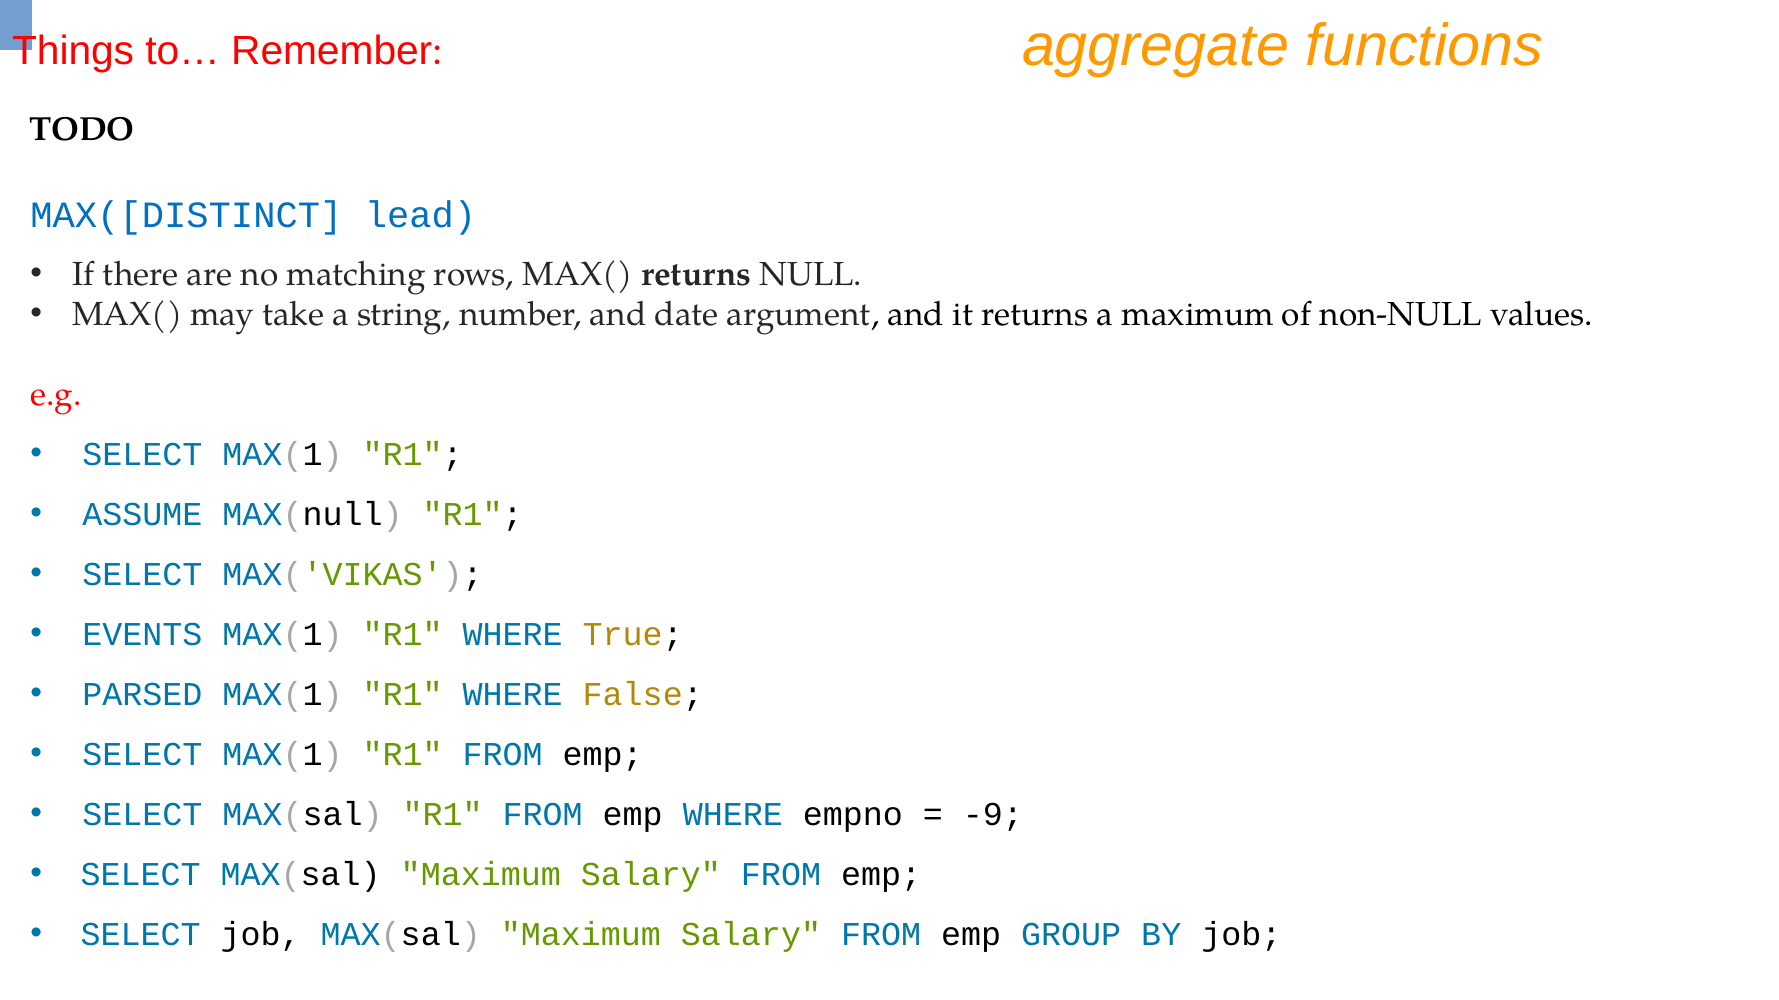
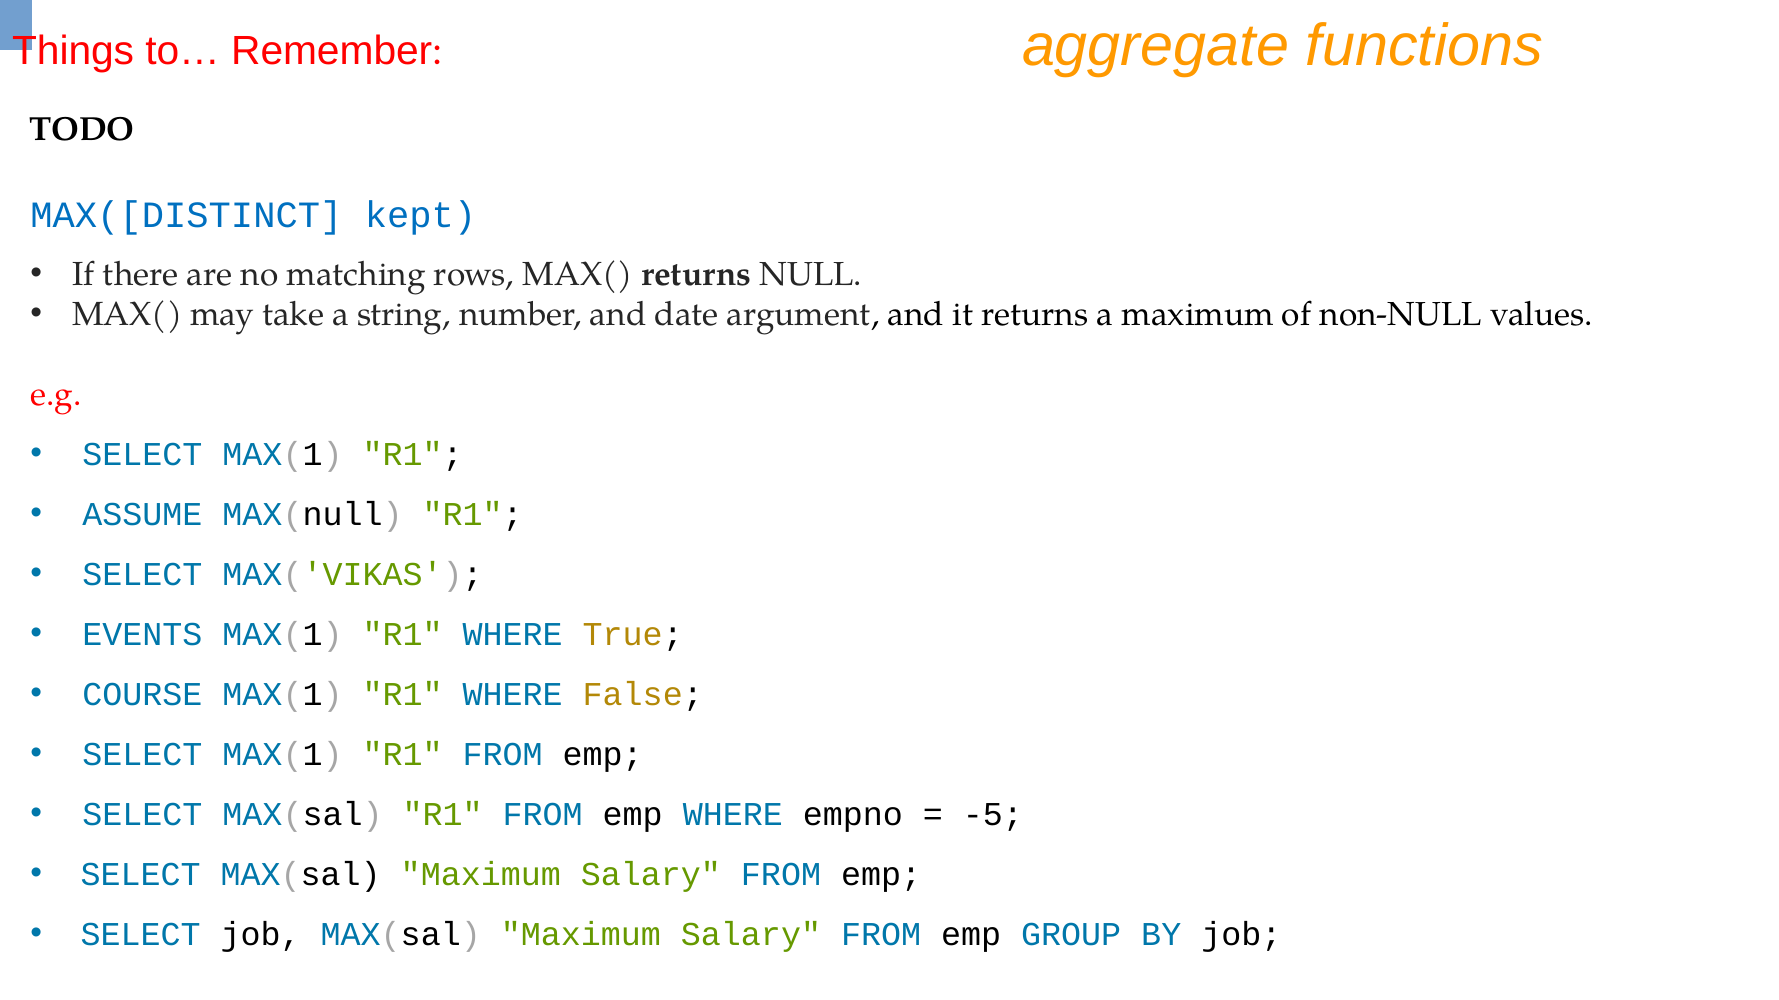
lead: lead -> kept (421, 215)
PARSED: PARSED -> COURSE (142, 695)
-9: -9 -> -5 (993, 815)
